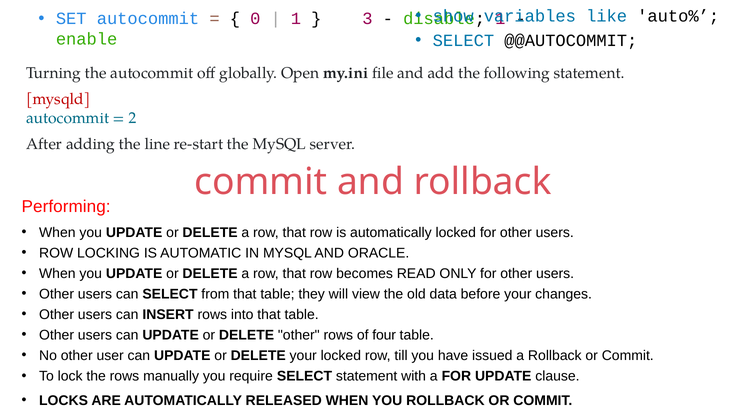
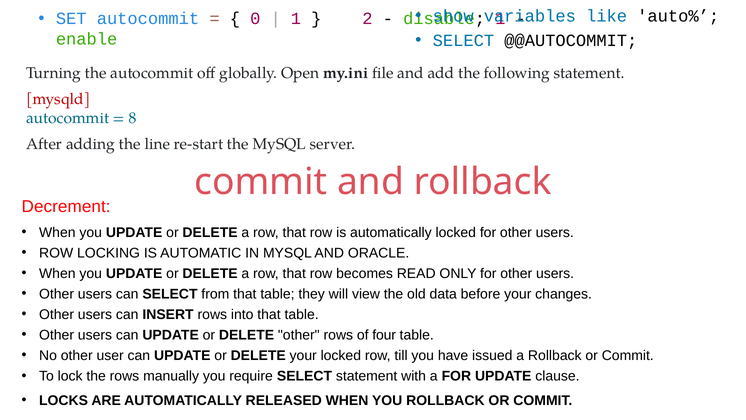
3: 3 -> 2 (367, 19)
2: 2 -> 8 (133, 118)
Performing: Performing -> Decrement (66, 206)
